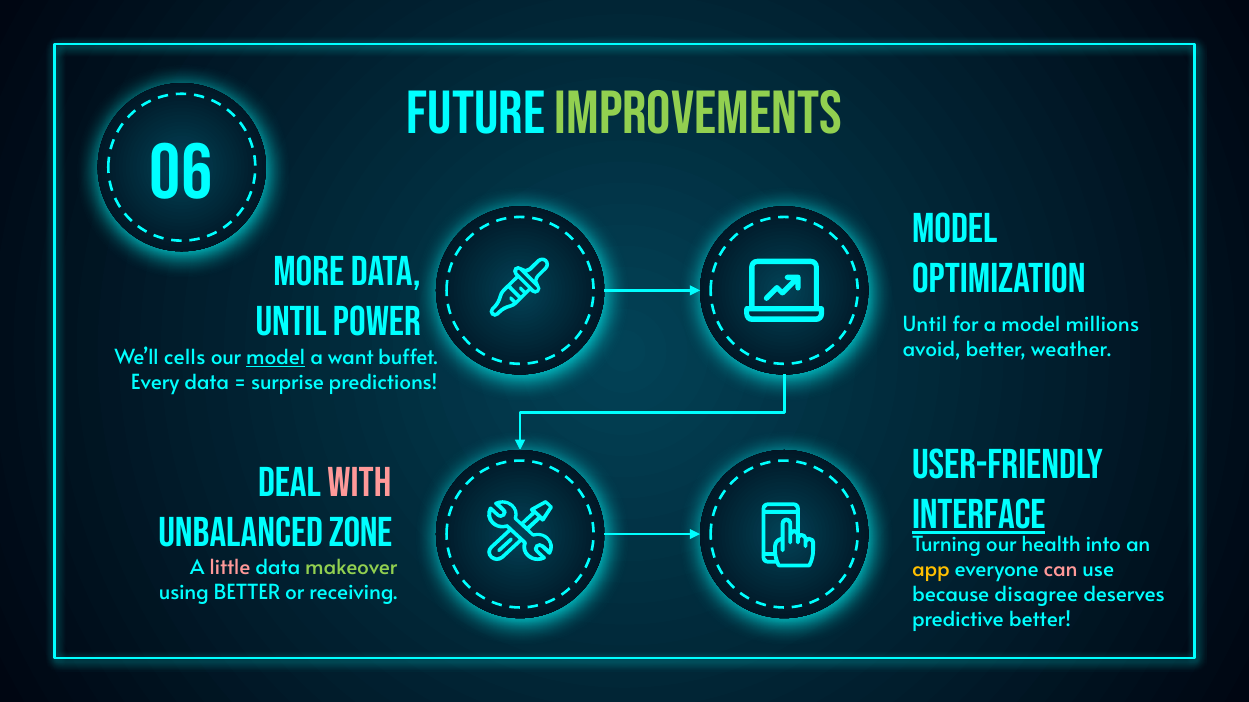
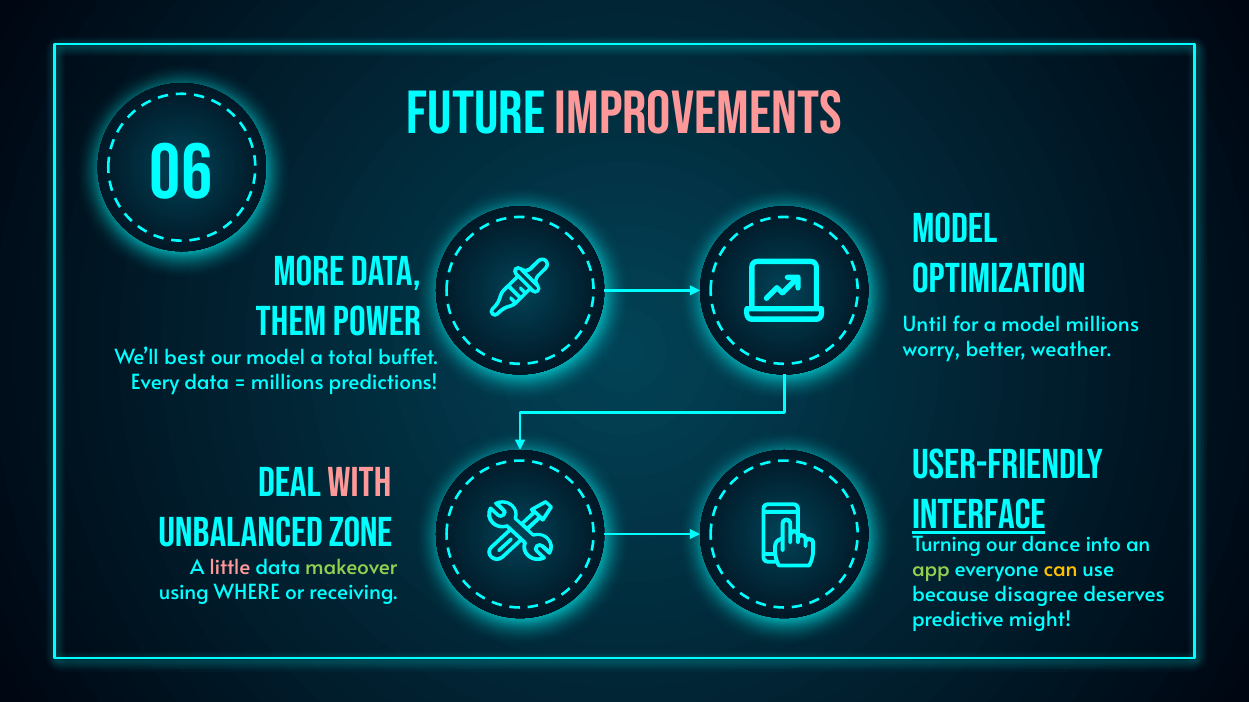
improvements colour: light green -> pink (698, 114)
Until: Until -> Them (291, 322)
avoid: avoid -> worry (931, 350)
cells: cells -> best (185, 358)
model underline: present -> none (276, 358)
want: want -> total (351, 358)
surprise: surprise -> millions (287, 383)
health: health -> dance (1051, 545)
app colour: yellow -> light green (931, 570)
can colour: pink -> yellow (1061, 570)
using BETTER: BETTER -> WHERE (247, 593)
predictive better: better -> might (1040, 620)
